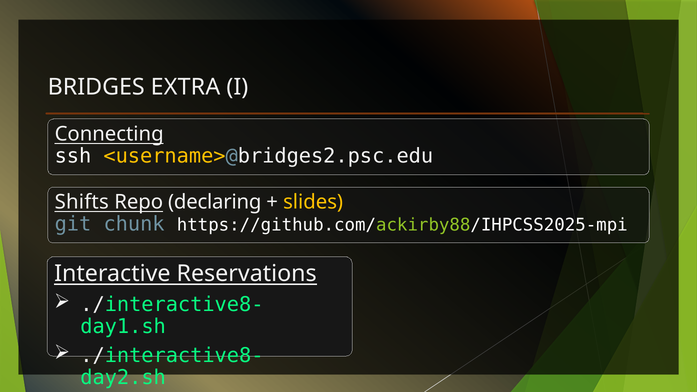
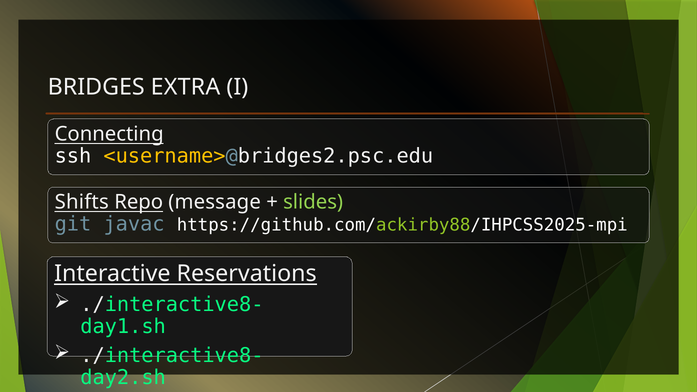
declaring: declaring -> message (215, 202)
slides colour: yellow -> light green (313, 202)
chunk: chunk -> javac (134, 224)
